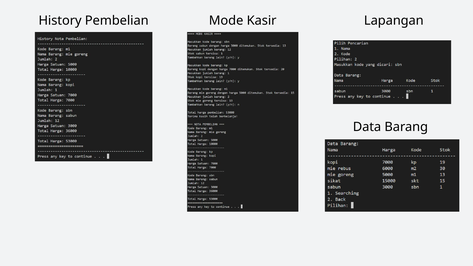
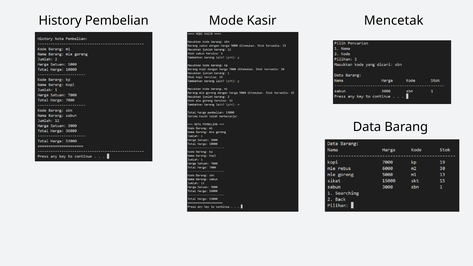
Lapangan: Lapangan -> Mencetak (394, 21)
